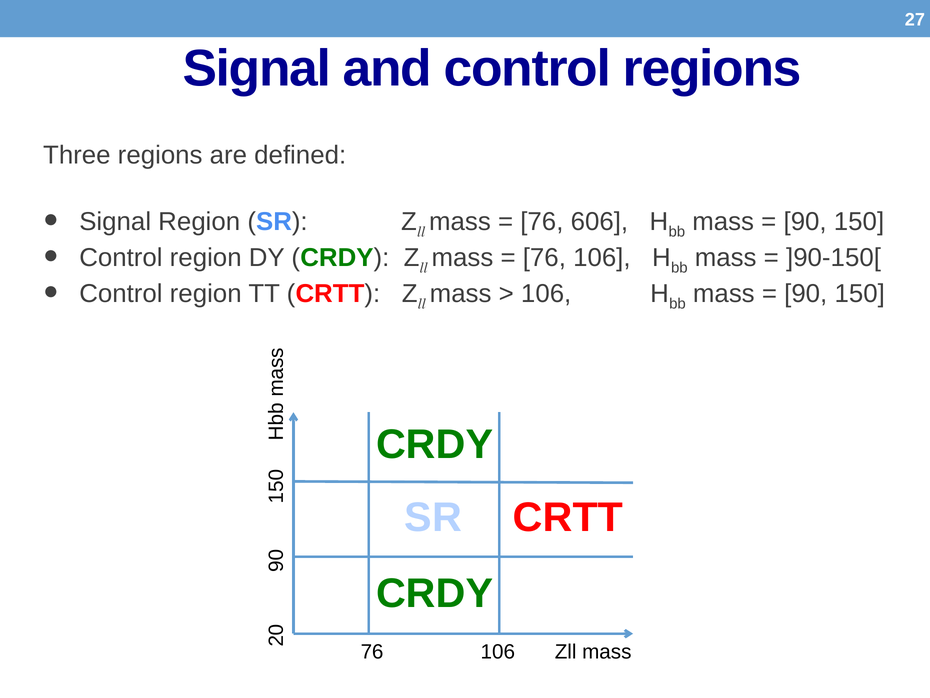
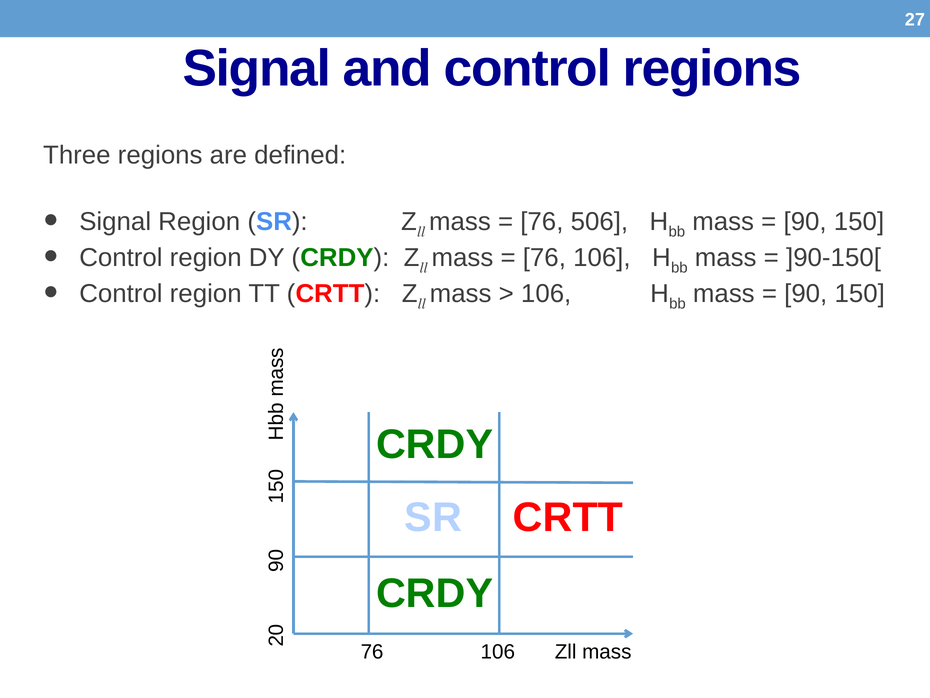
606: 606 -> 506 (599, 222)
